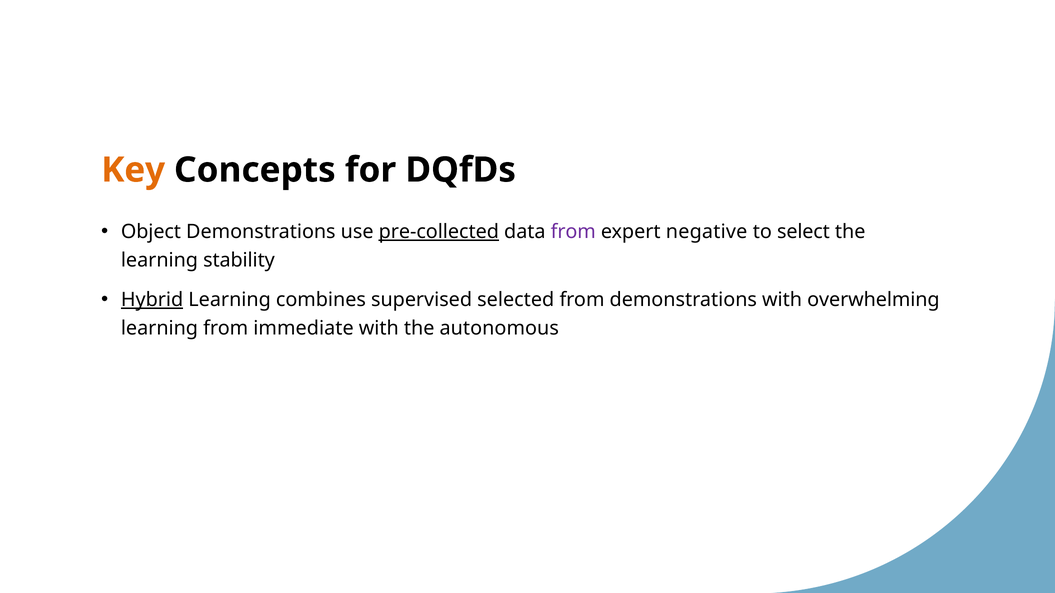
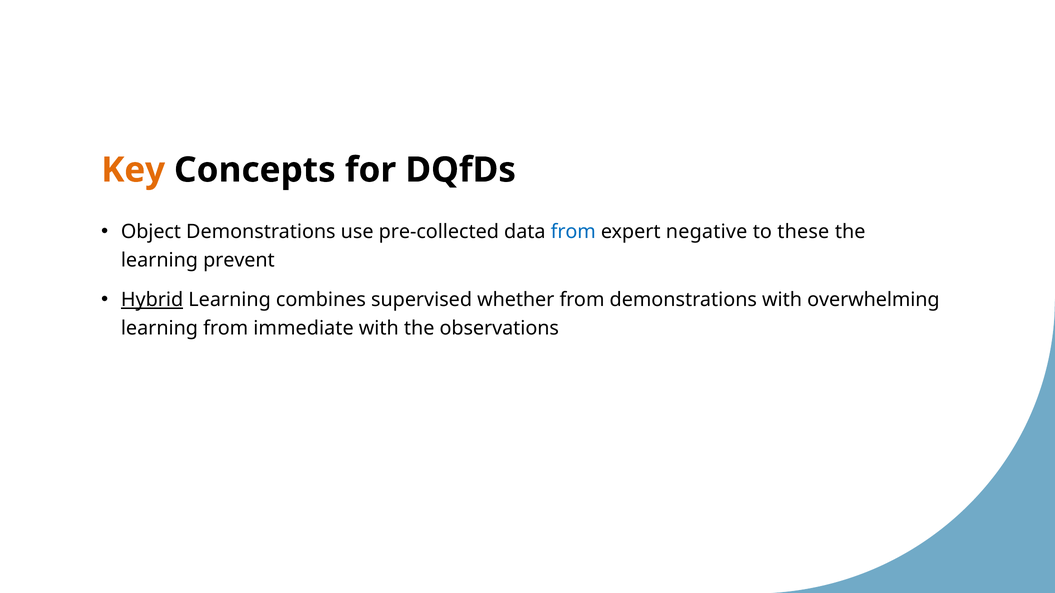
pre-collected underline: present -> none (439, 232)
from colour: purple -> blue (573, 232)
select: select -> these (803, 232)
stability: stability -> prevent (239, 260)
selected: selected -> whether (516, 300)
autonomous: autonomous -> observations (499, 328)
